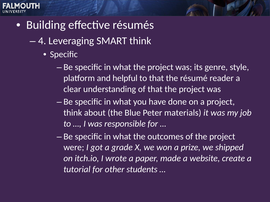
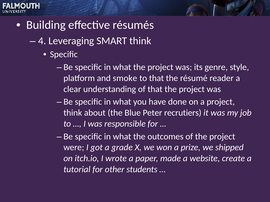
helpful: helpful -> smoke (125, 78)
materials: materials -> recrutiers (183, 113)
